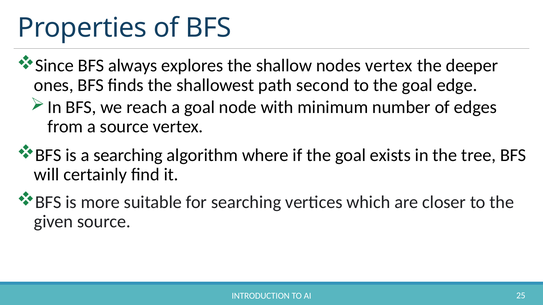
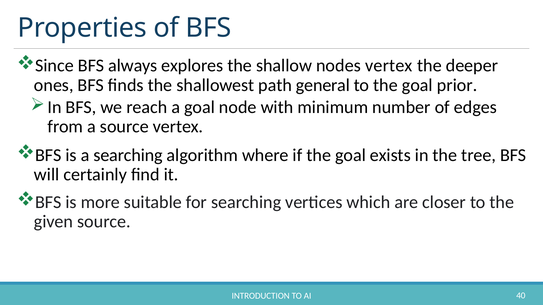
second: second -> general (323, 85)
edge: edge -> prior (457, 85)
25: 25 -> 40 (521, 296)
